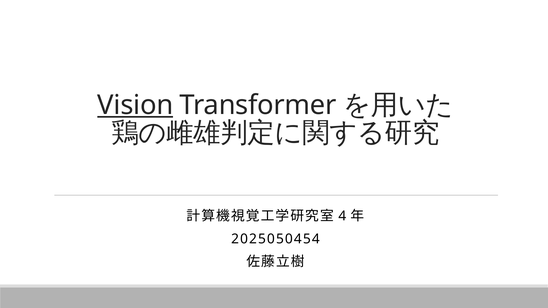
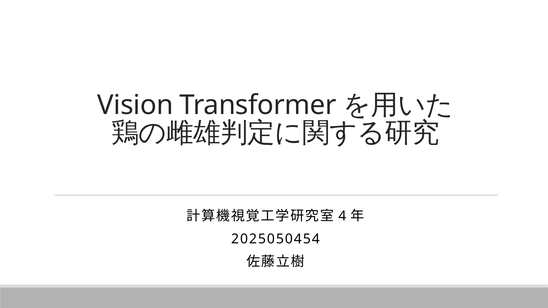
Vision underline: present -> none (135, 105)
